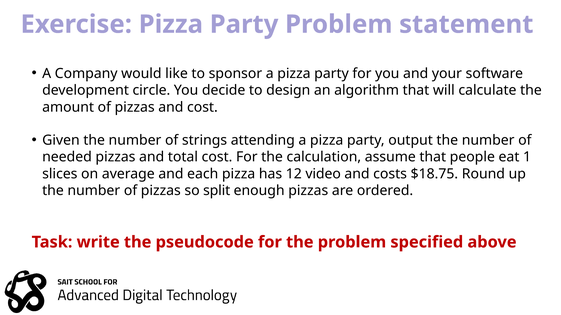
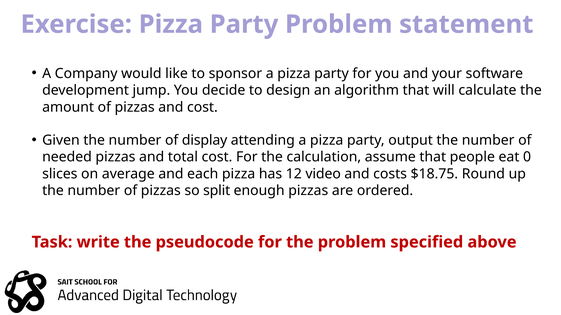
circle: circle -> jump (151, 90)
strings: strings -> display (205, 140)
1: 1 -> 0 (527, 157)
